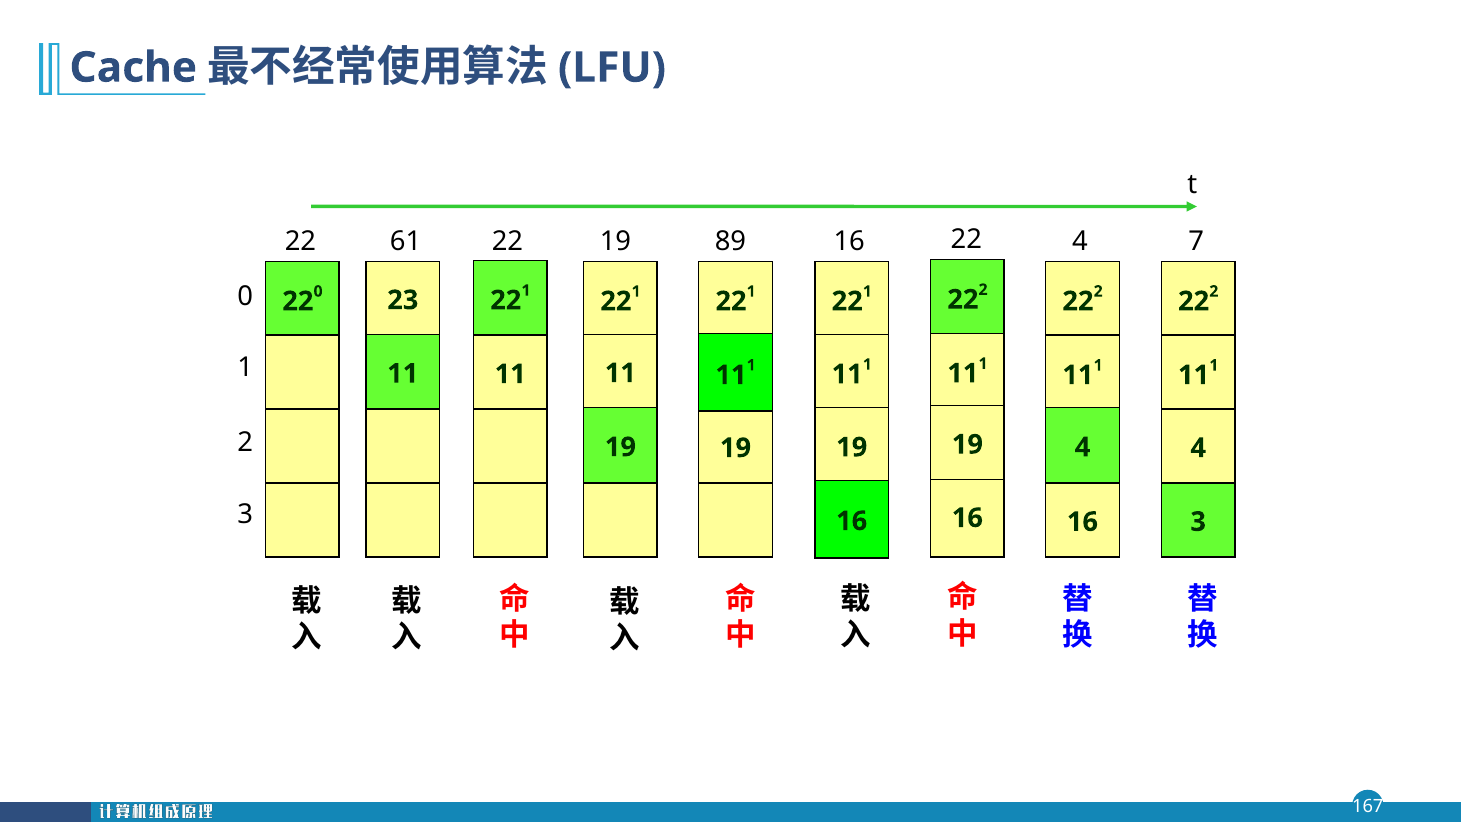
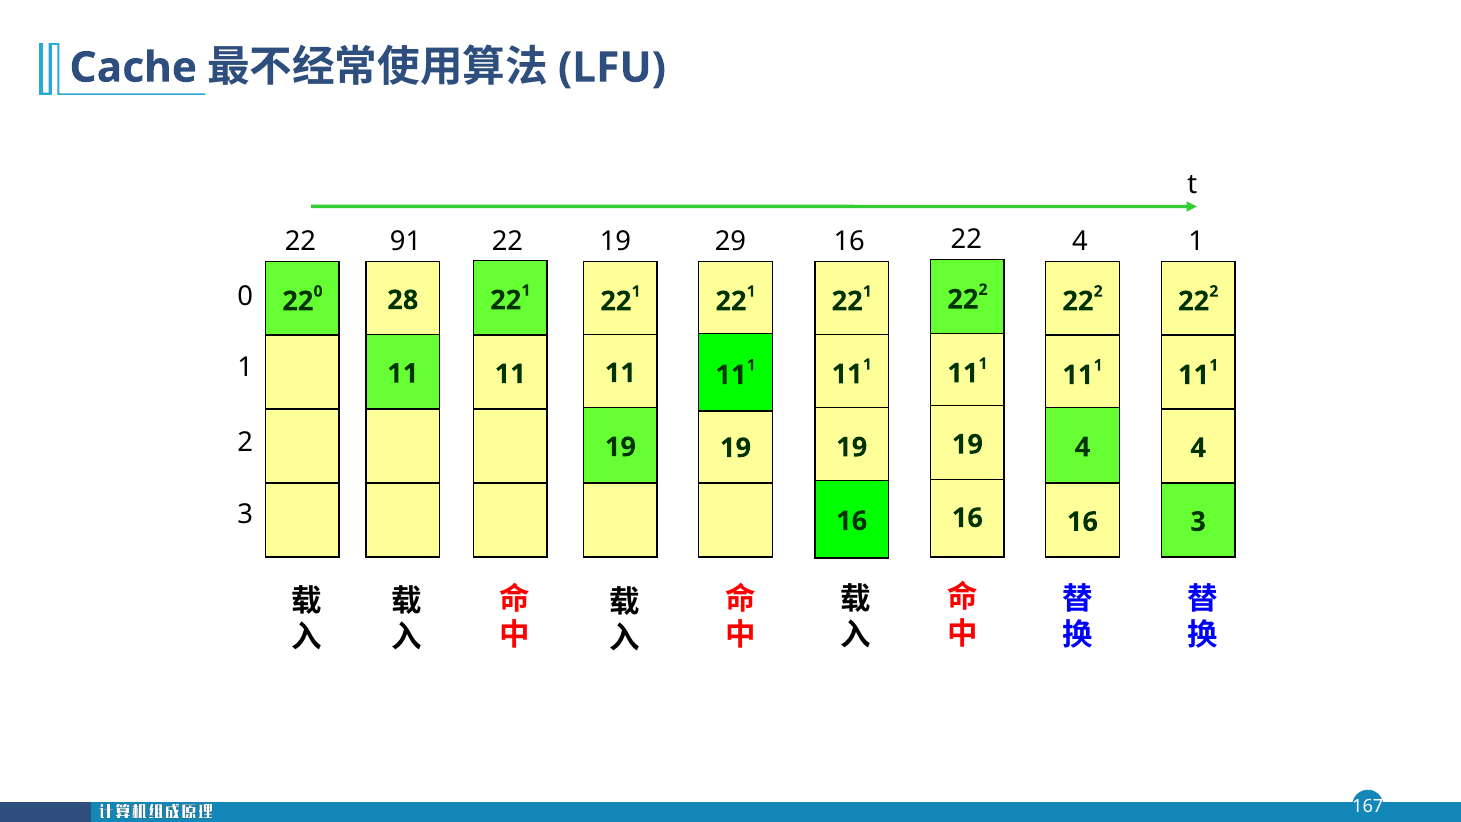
61: 61 -> 91 (406, 241)
89: 89 -> 29 (730, 241)
4 7: 7 -> 1 (1196, 241)
23: 23 -> 28 (403, 300)
